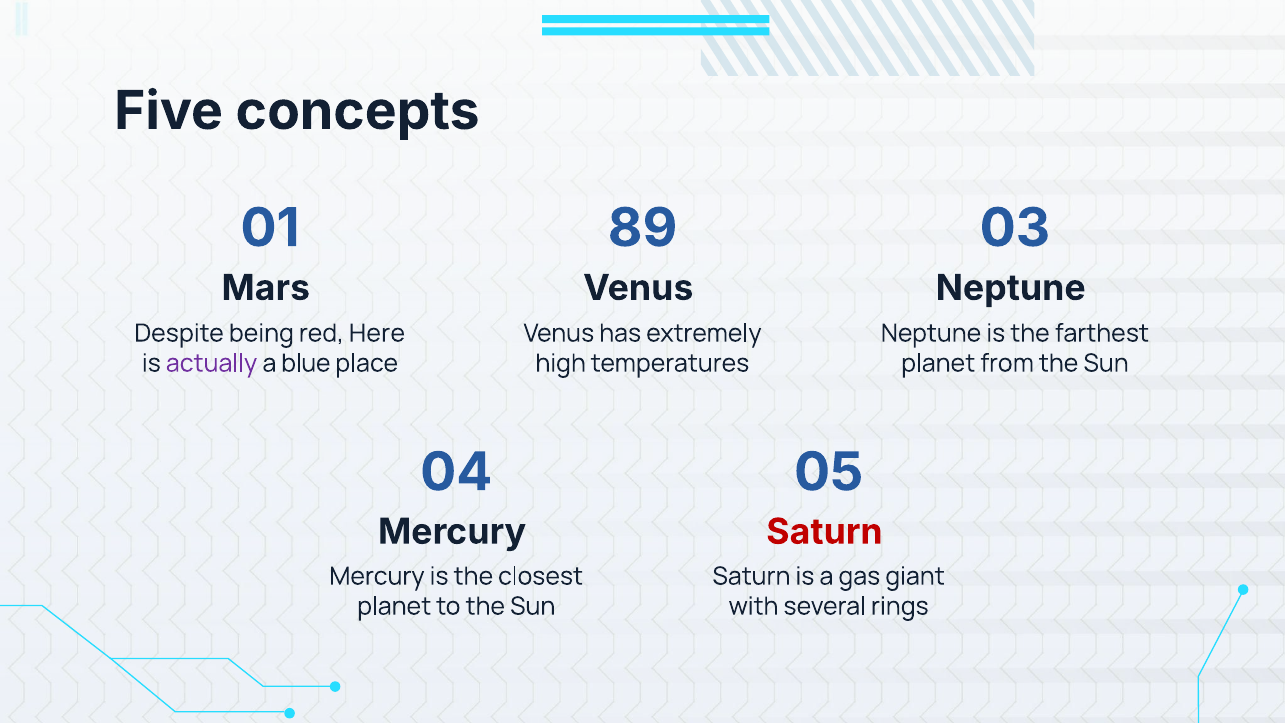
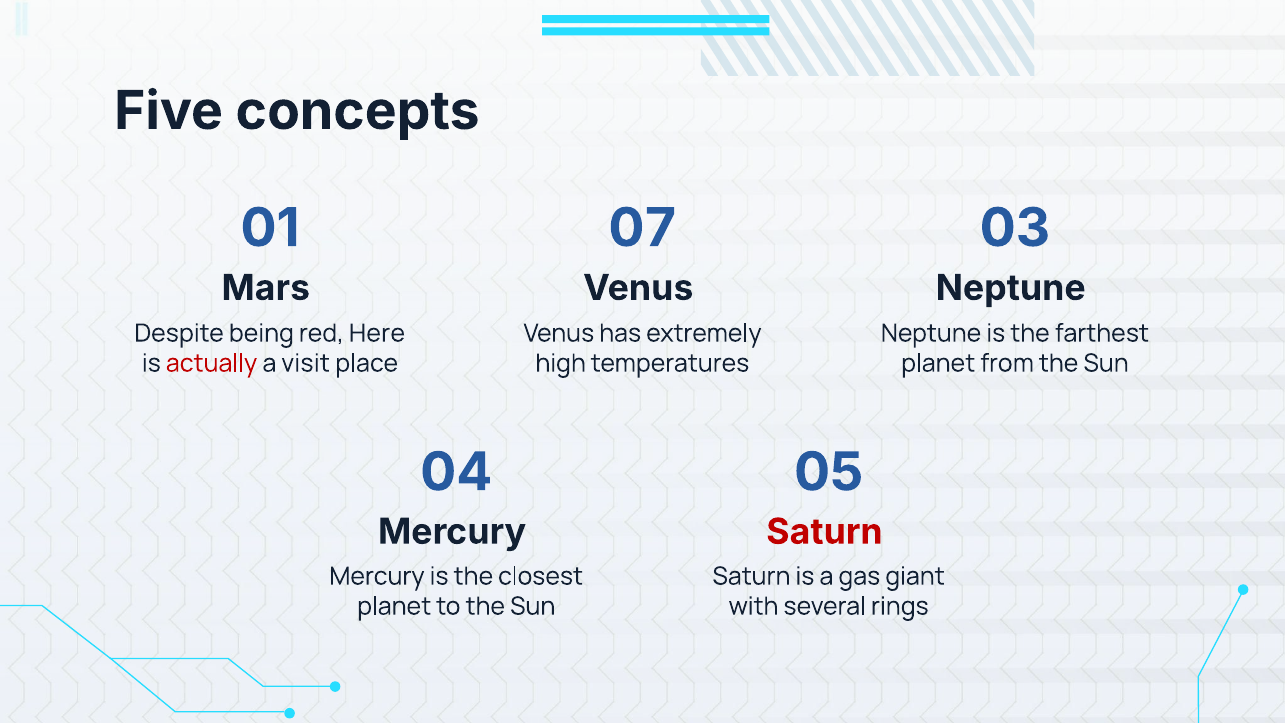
89: 89 -> 07 (642, 228)
actually colour: purple -> red (212, 363)
blue: blue -> visit (306, 363)
